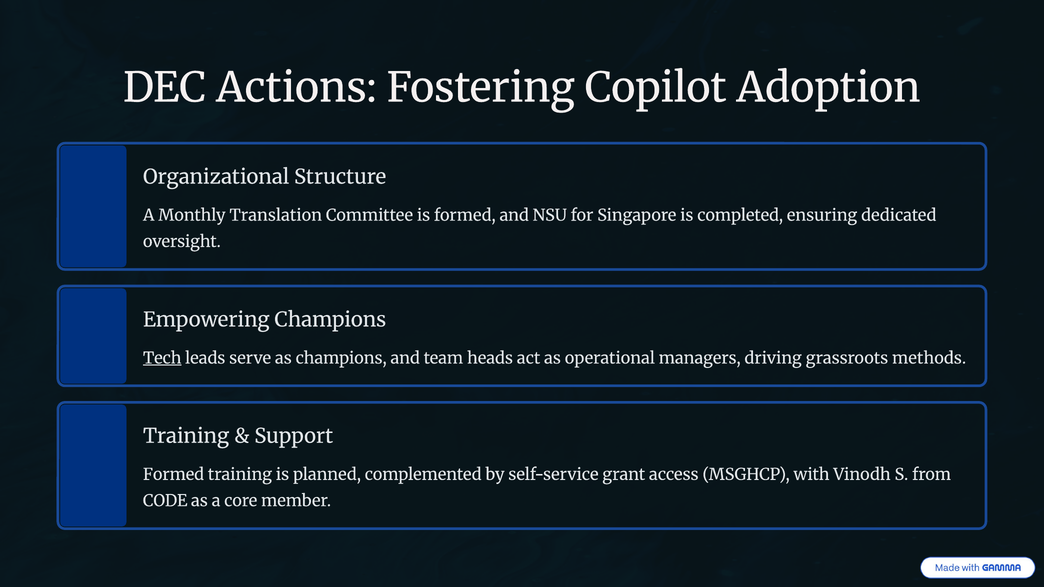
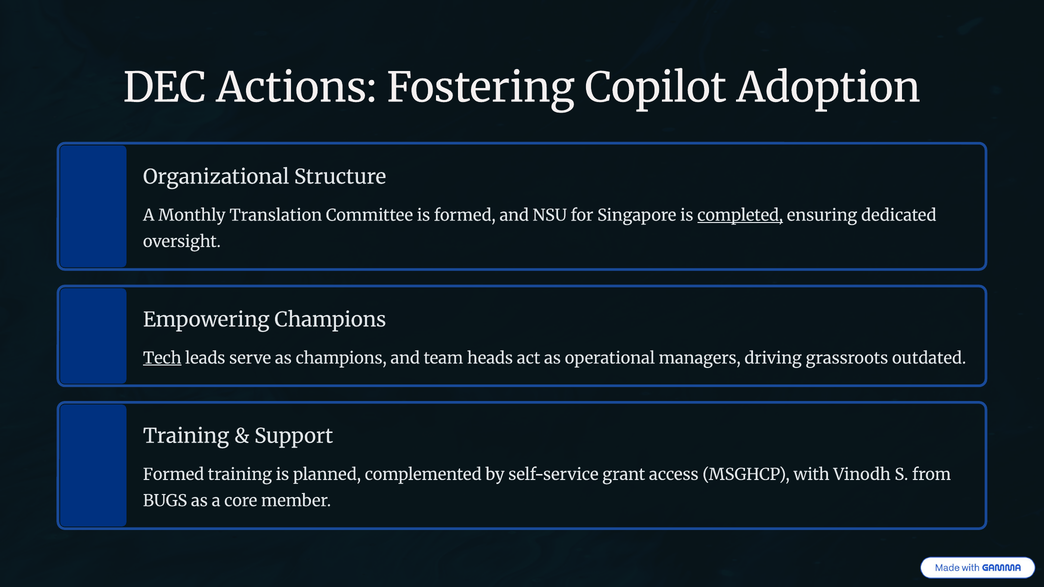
completed underline: none -> present (740, 215)
methods: methods -> outdated (929, 358)
CODE: CODE -> BUGS (165, 501)
